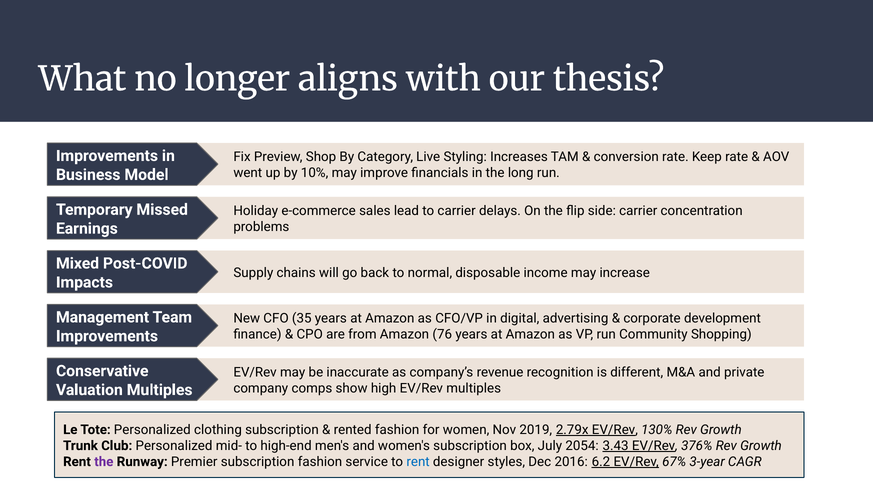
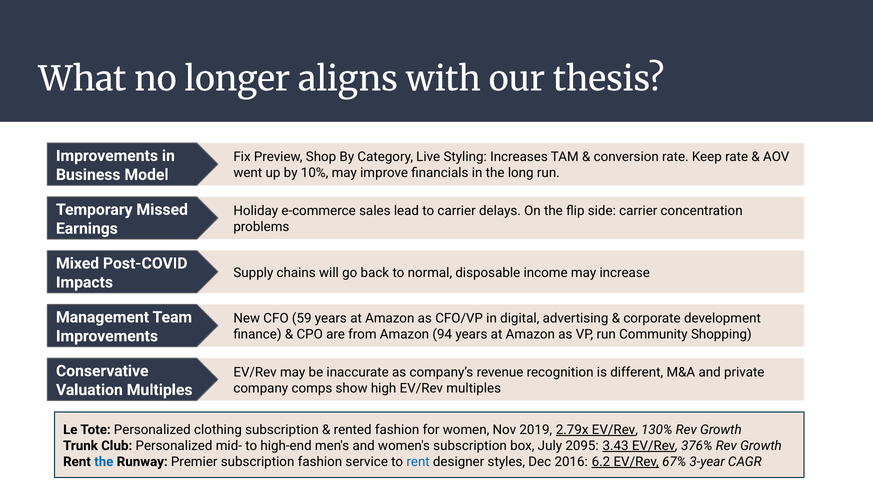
35: 35 -> 59 (302, 319)
76: 76 -> 94 (442, 335)
2054: 2054 -> 2095 (582, 446)
the colour: purple -> blue (104, 462)
